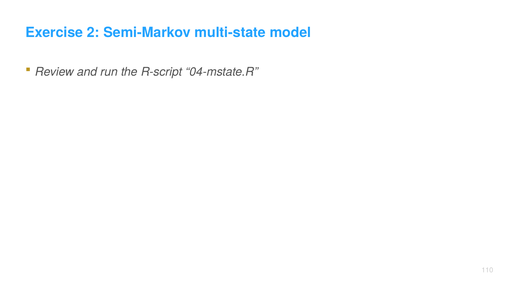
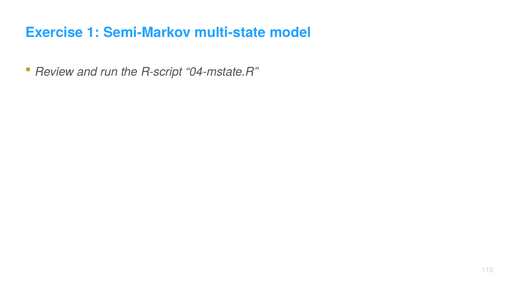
2: 2 -> 1 (93, 33)
